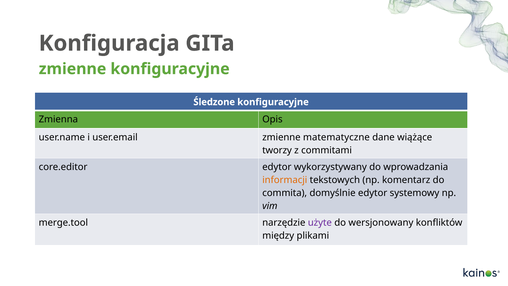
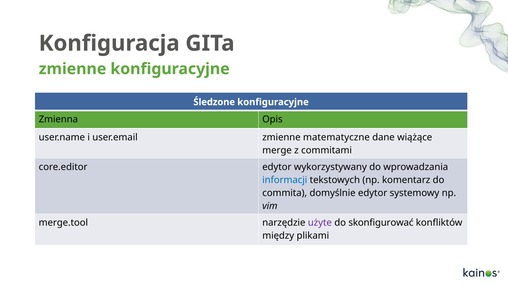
tworzy: tworzy -> merge (277, 150)
informacji colour: orange -> blue (285, 180)
wersjonowany: wersjonowany -> skonfigurować (381, 223)
